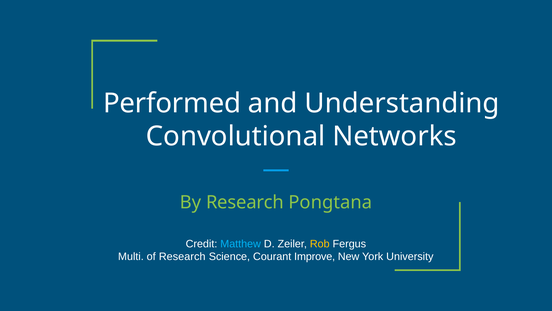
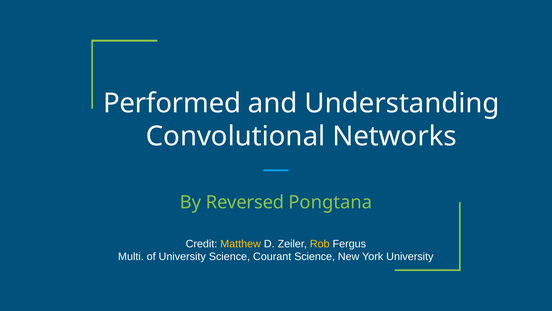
By Research: Research -> Reversed (245, 202)
Matthew colour: light blue -> yellow (241, 243)
of Research: Research -> University (182, 256)
Courant Improve: Improve -> Science (315, 256)
